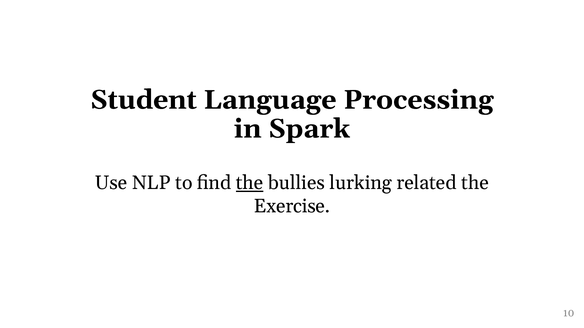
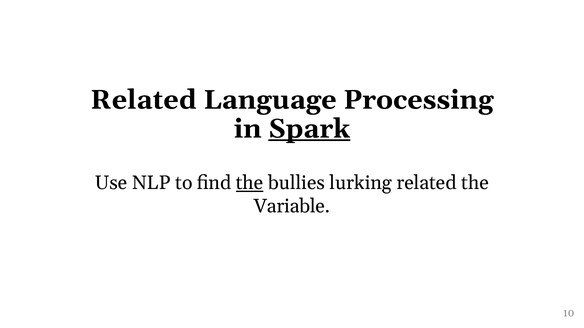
Student: Student -> Related (143, 100)
Spark underline: none -> present (309, 129)
Exercise: Exercise -> Variable (292, 207)
